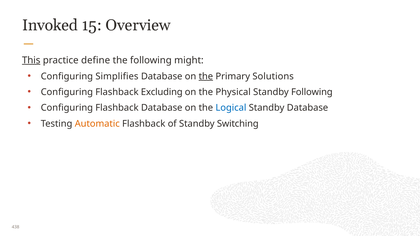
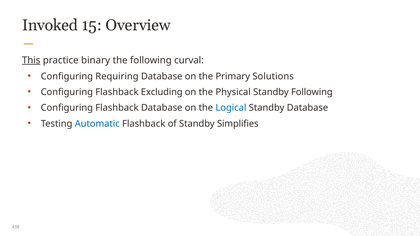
define: define -> binary (96, 60)
might: might -> curval (189, 60)
Simplifies: Simplifies -> Requiring (117, 76)
the underline: present -> none (206, 76)
Automatic colour: orange -> blue (97, 124)
Switching: Switching -> Simplifies (238, 124)
